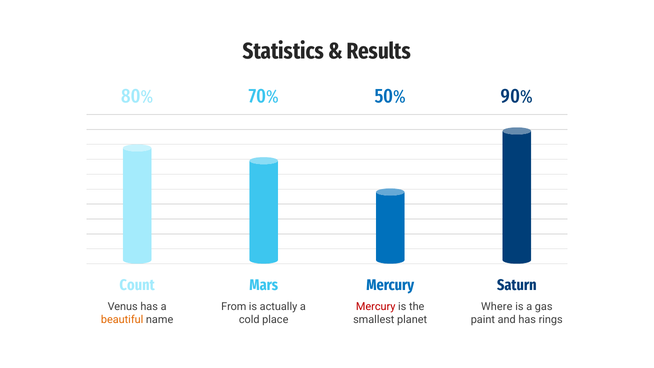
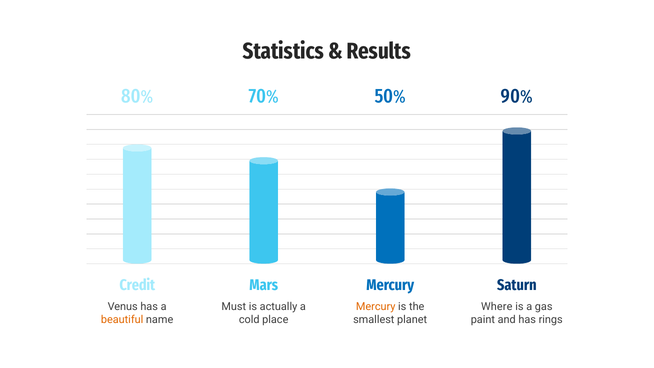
Count: Count -> Credit (137, 285)
From: From -> Must (234, 307)
Mercury colour: red -> orange (376, 307)
